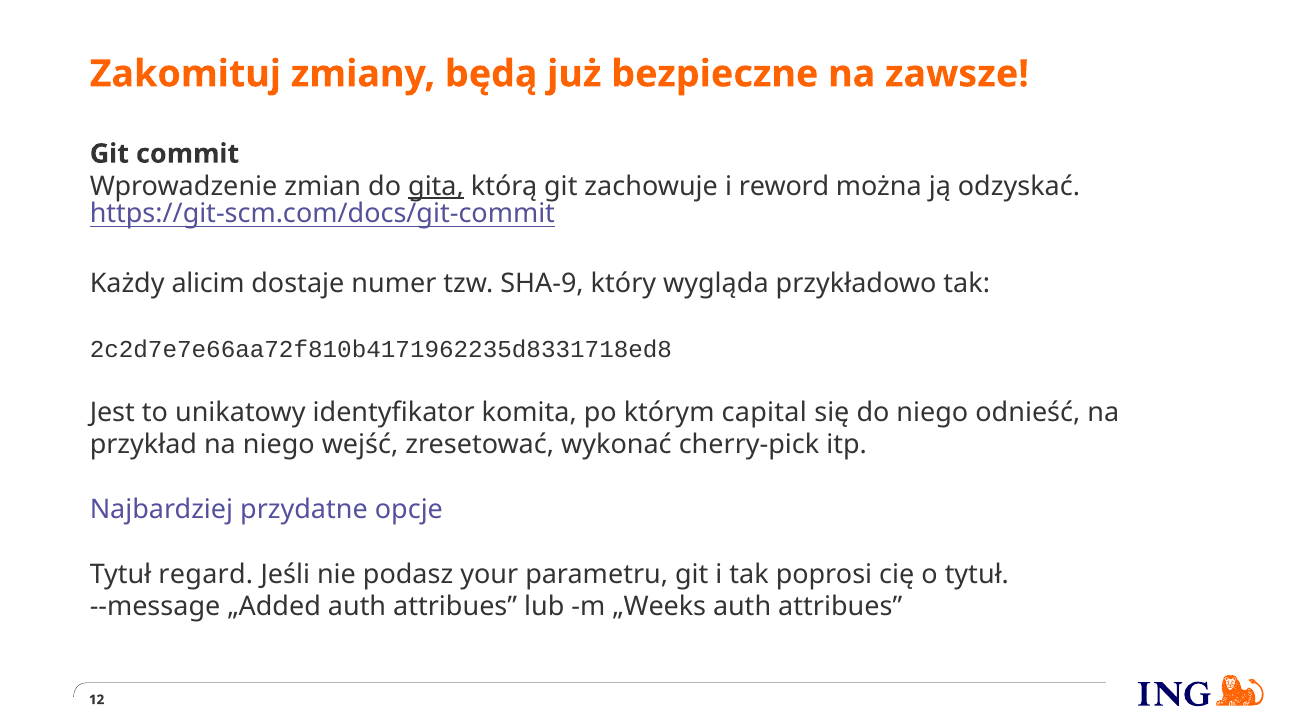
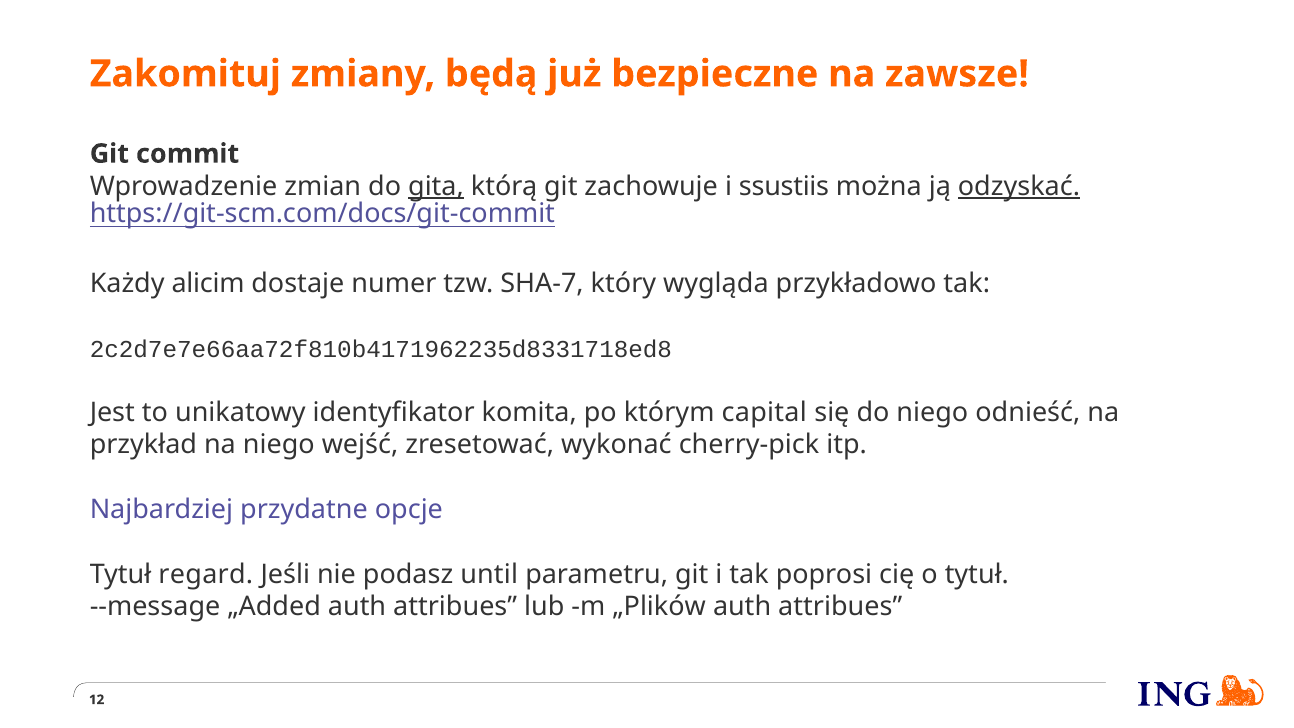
reword: reword -> ssustiis (784, 186)
odzyskać underline: none -> present (1019, 186)
SHA-9: SHA-9 -> SHA-7 (542, 283)
your: your -> until (489, 574)
„Weeks: „Weeks -> „Plików (659, 607)
